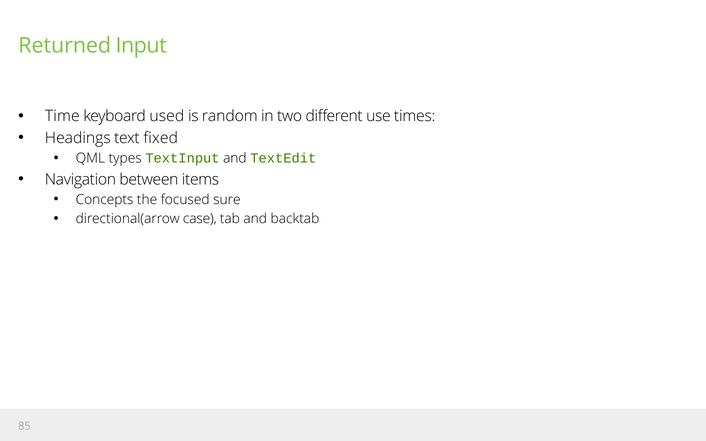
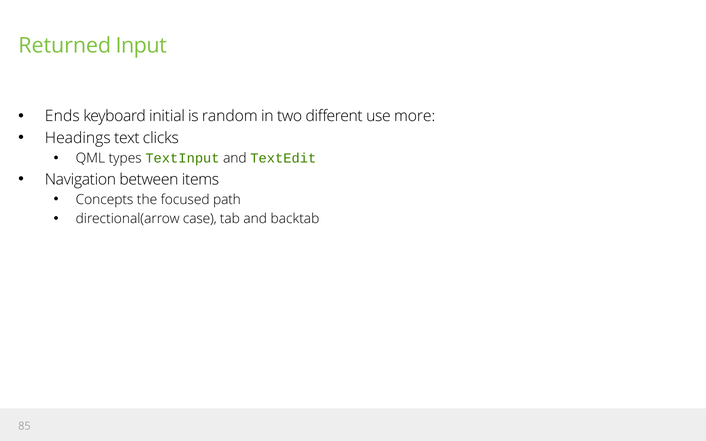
Time: Time -> Ends (62, 116)
used: used -> initial (167, 116)
times: times -> more (415, 116)
fixed: fixed -> clicks (161, 138)
sure: sure -> path (227, 200)
